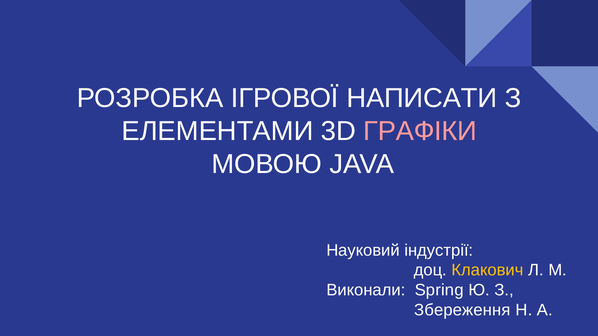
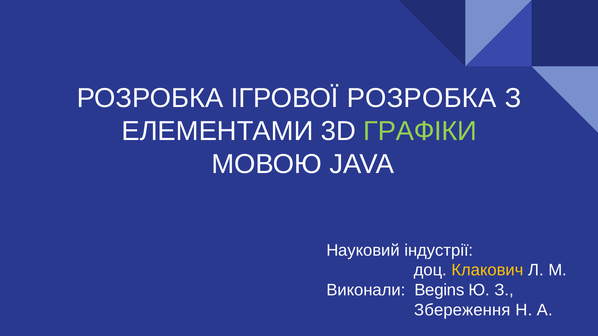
ІГРОВОЇ НАПИСАТИ: НАПИСАТИ -> РОЗРОБКА (422, 98)
ГРАФІКИ colour: pink -> light green (420, 131)
Spring: Spring -> Begins (439, 290)
